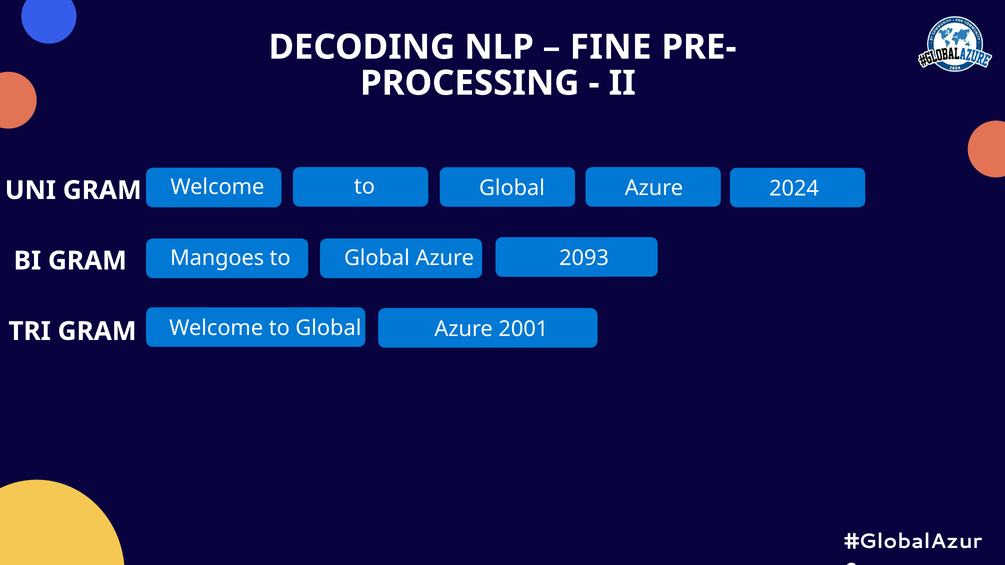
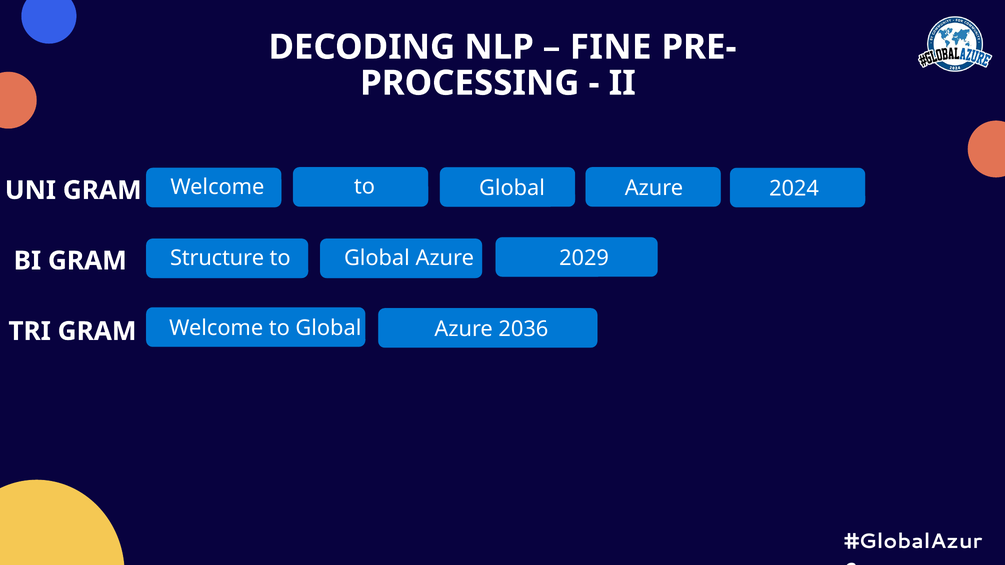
Mangoes: Mangoes -> Structure (217, 258)
2093: 2093 -> 2029 (584, 258)
2001: 2001 -> 2036 (523, 329)
